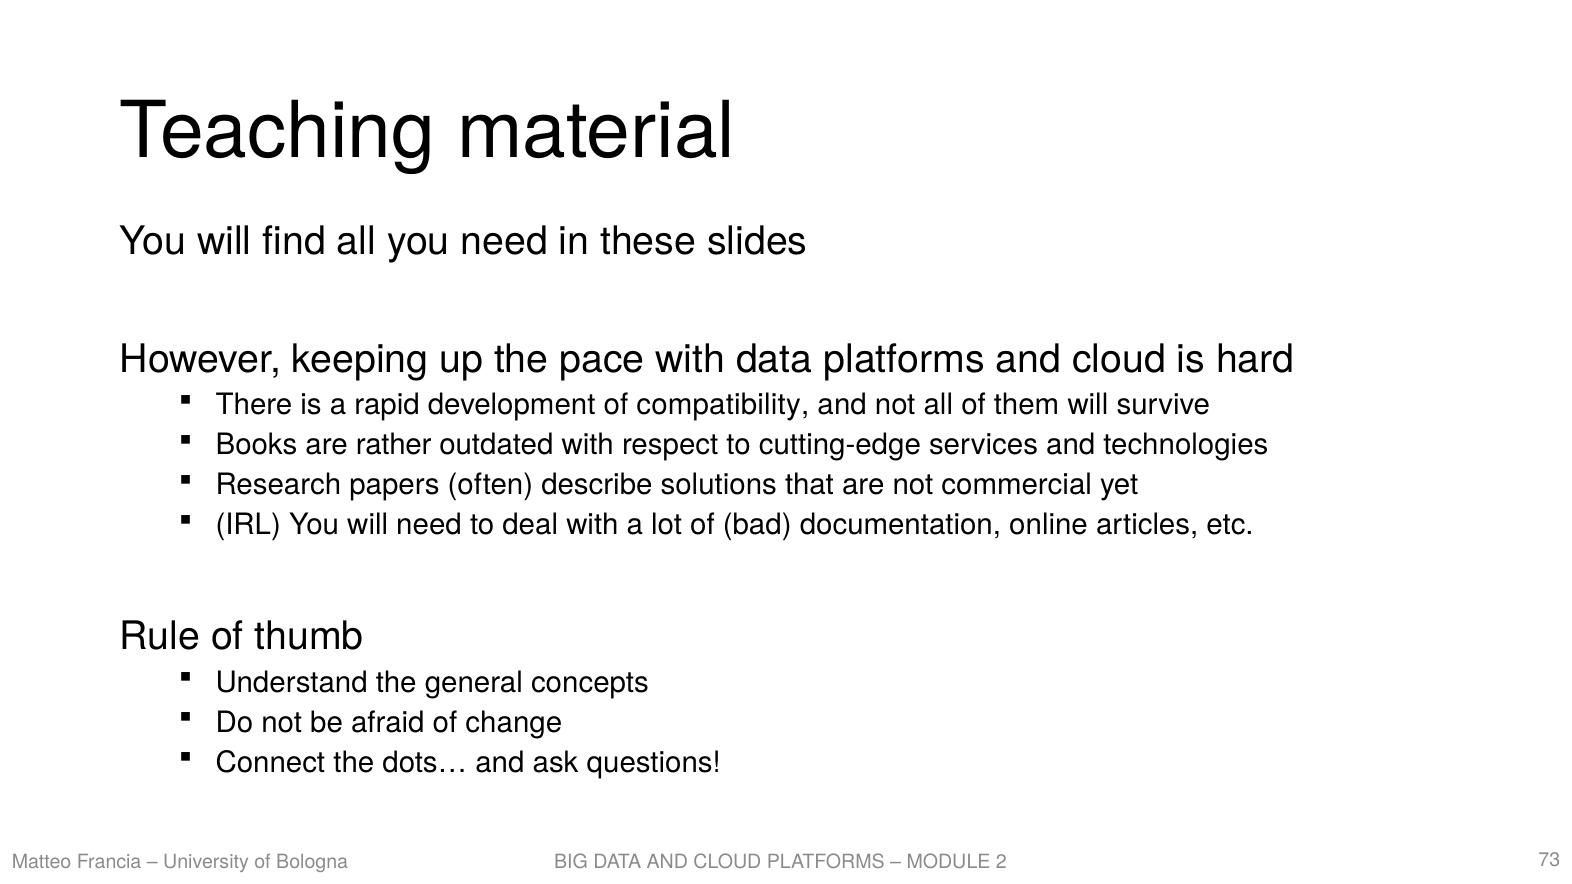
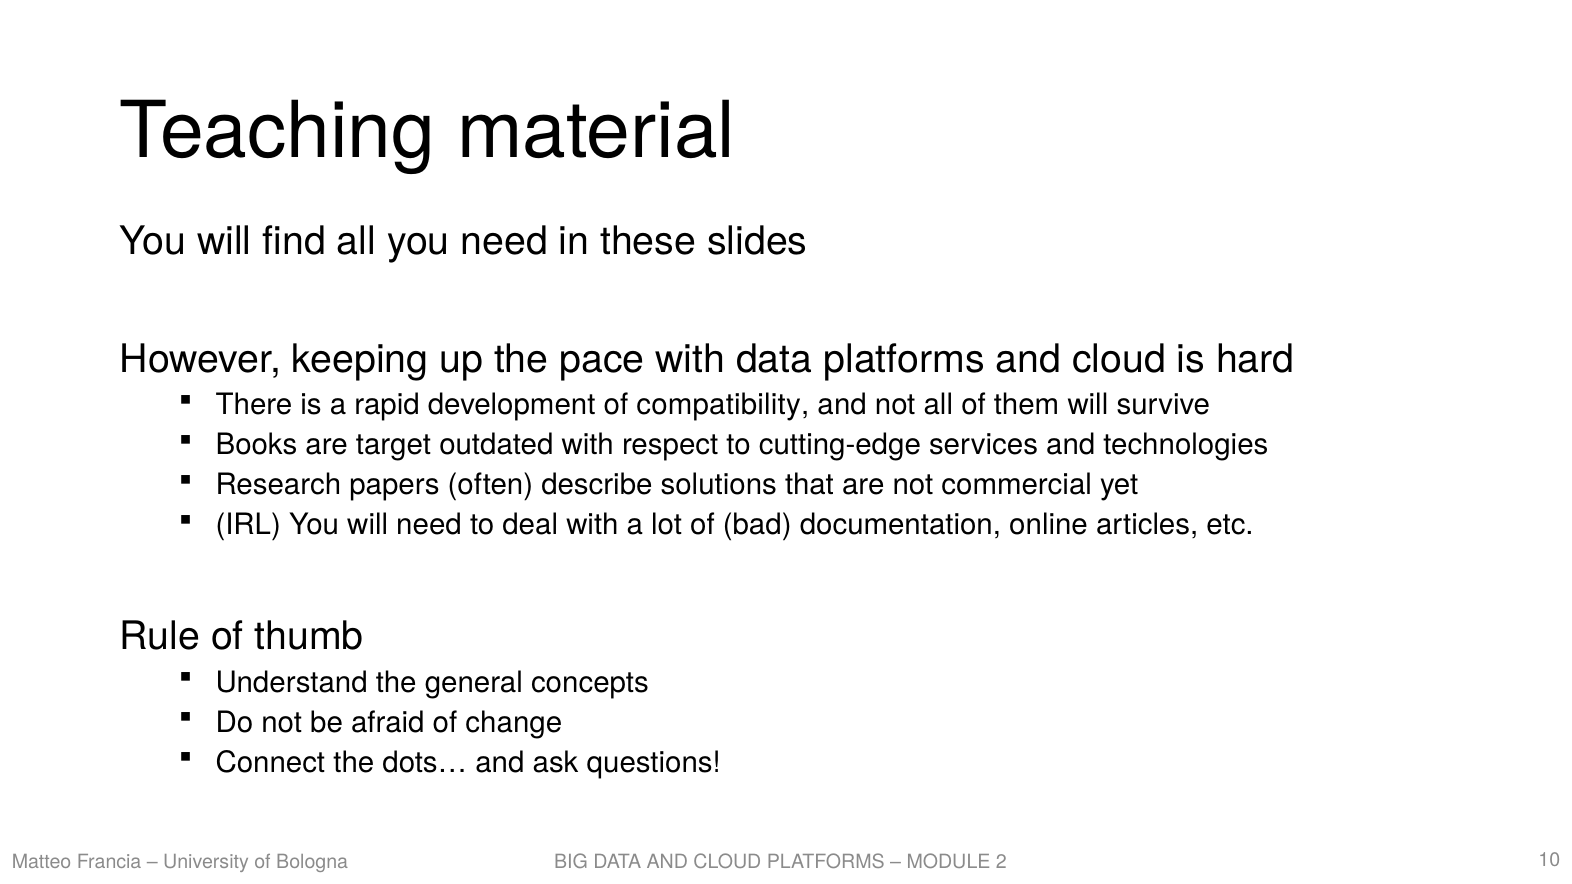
rather: rather -> target (393, 445)
73: 73 -> 10 (1549, 860)
